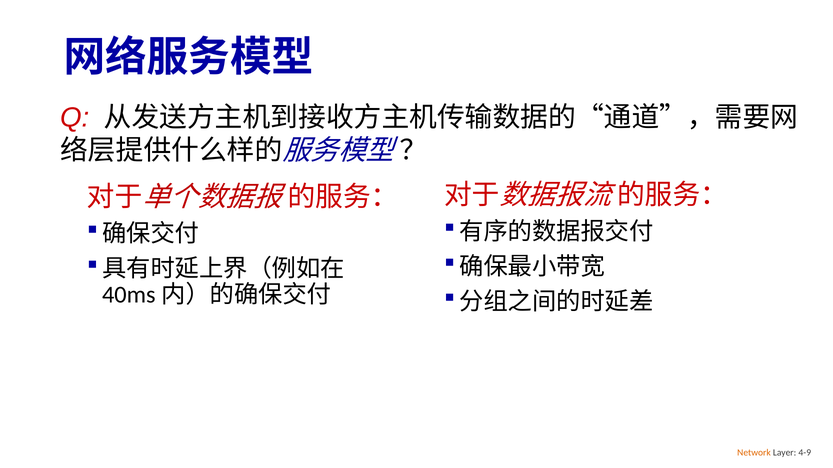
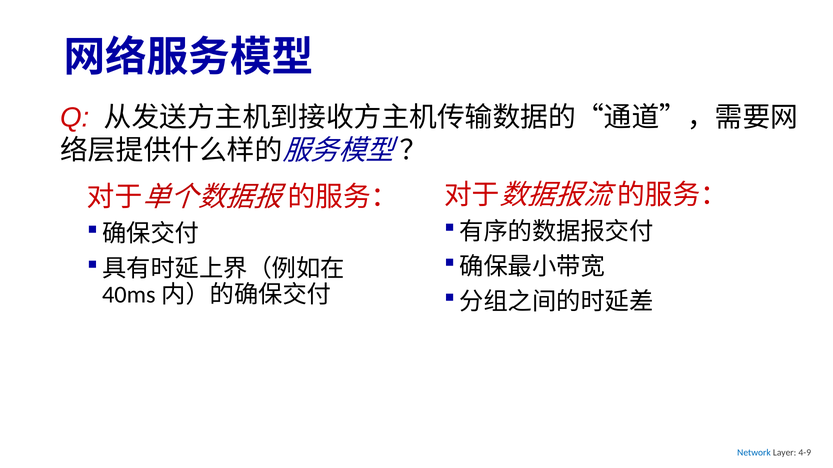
Network colour: orange -> blue (754, 453)
